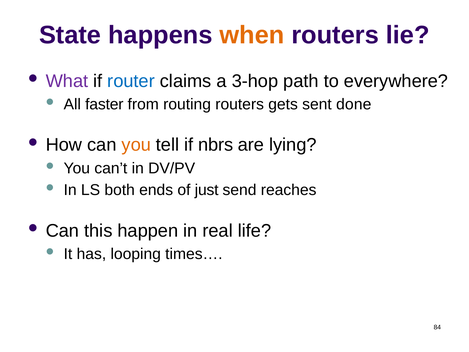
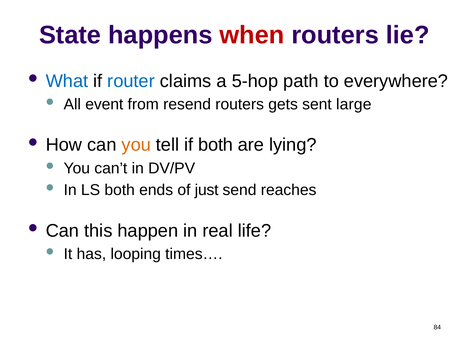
when colour: orange -> red (252, 35)
What colour: purple -> blue (67, 81)
3-hop: 3-hop -> 5-hop (255, 81)
faster: faster -> event (104, 104)
routing: routing -> resend (187, 104)
done: done -> large (354, 104)
if nbrs: nbrs -> both (216, 145)
